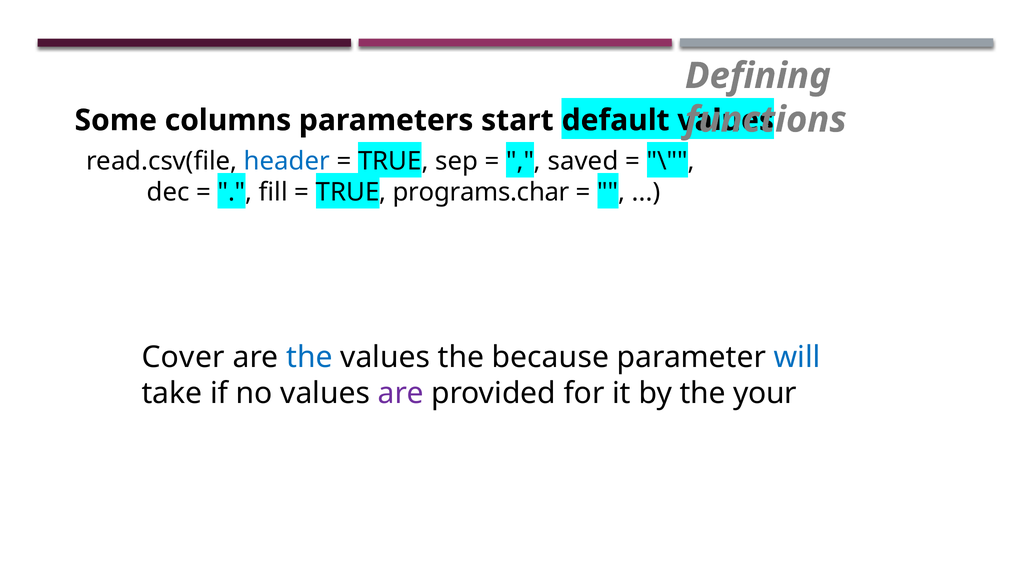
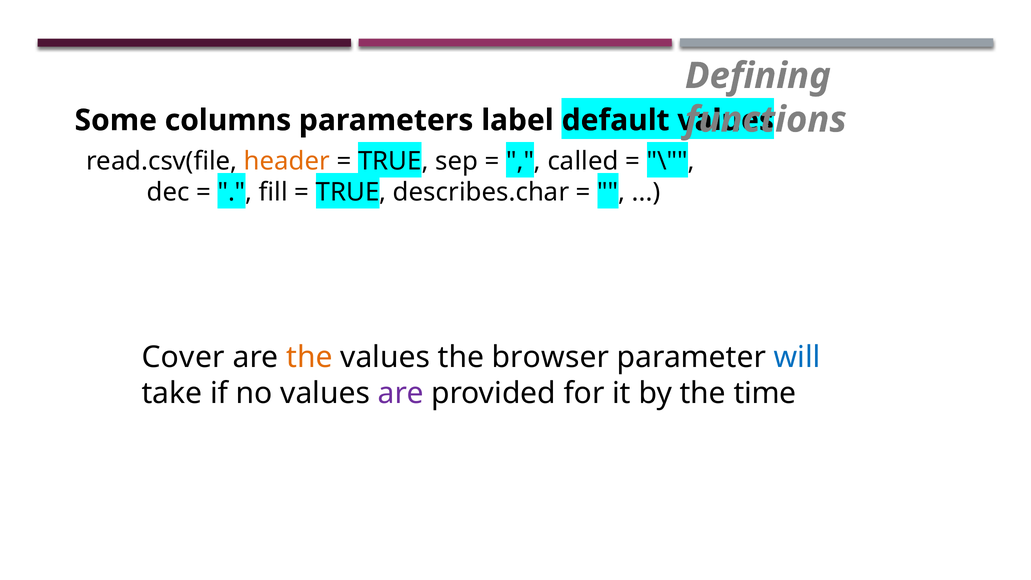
start: start -> label (517, 120)
header colour: blue -> orange (287, 161)
saved: saved -> called (583, 161)
programs.char: programs.char -> describes.char (481, 192)
the colour: blue -> orange (309, 357)
because: because -> browser (550, 357)
your: your -> time (765, 393)
